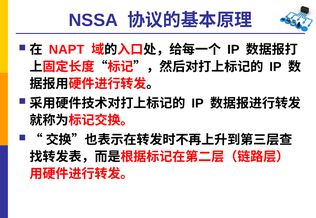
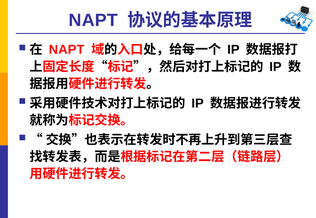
NSSA: NSSA -> NAPT (93, 20)
